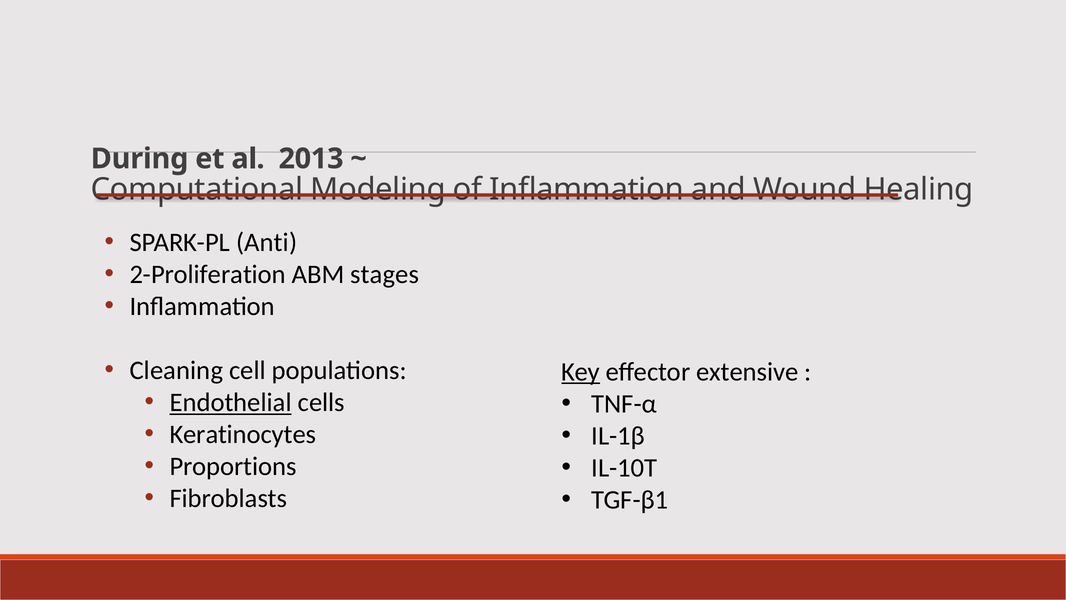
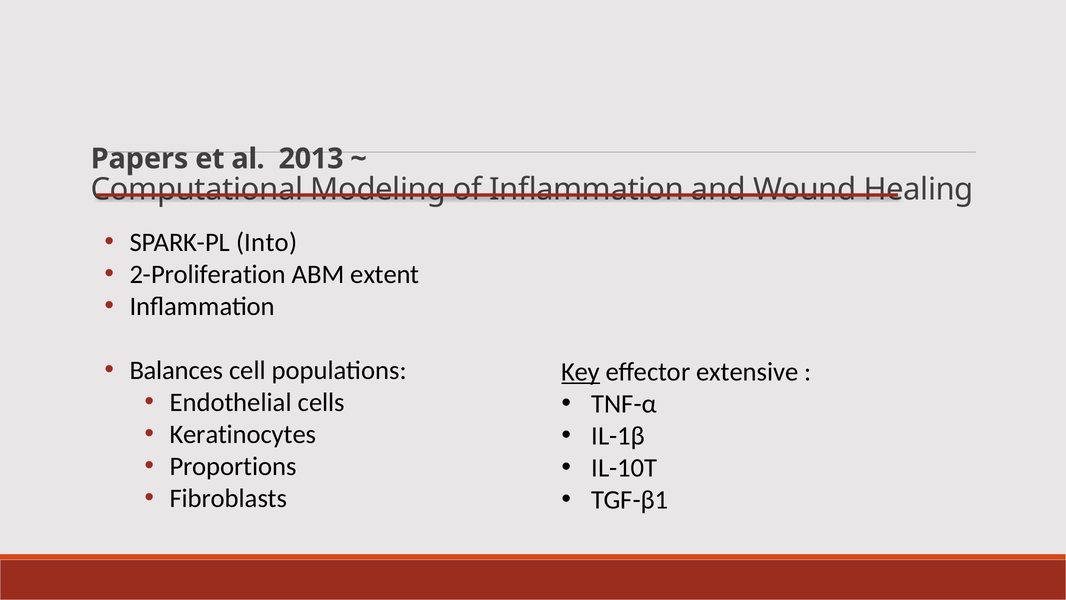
During: During -> Papers (140, 159)
Anti: Anti -> Into (267, 242)
stages: stages -> extent (385, 274)
Cleaning: Cleaning -> Balances (176, 370)
Endothelial underline: present -> none (231, 402)
